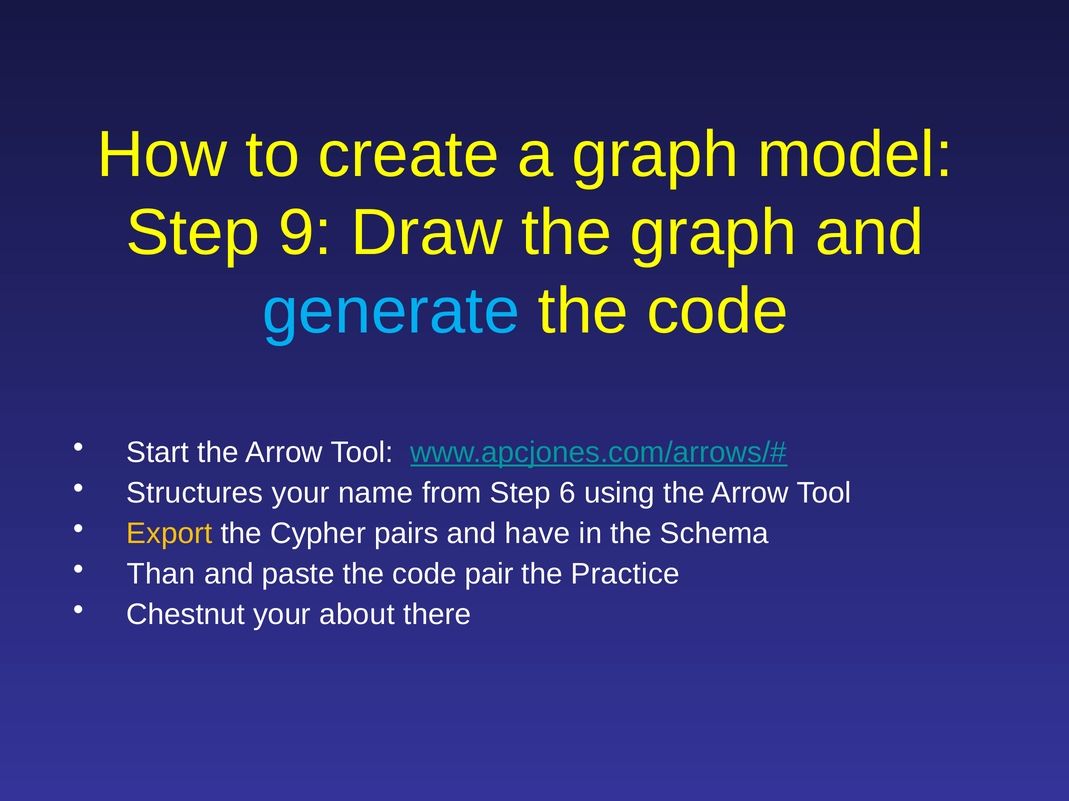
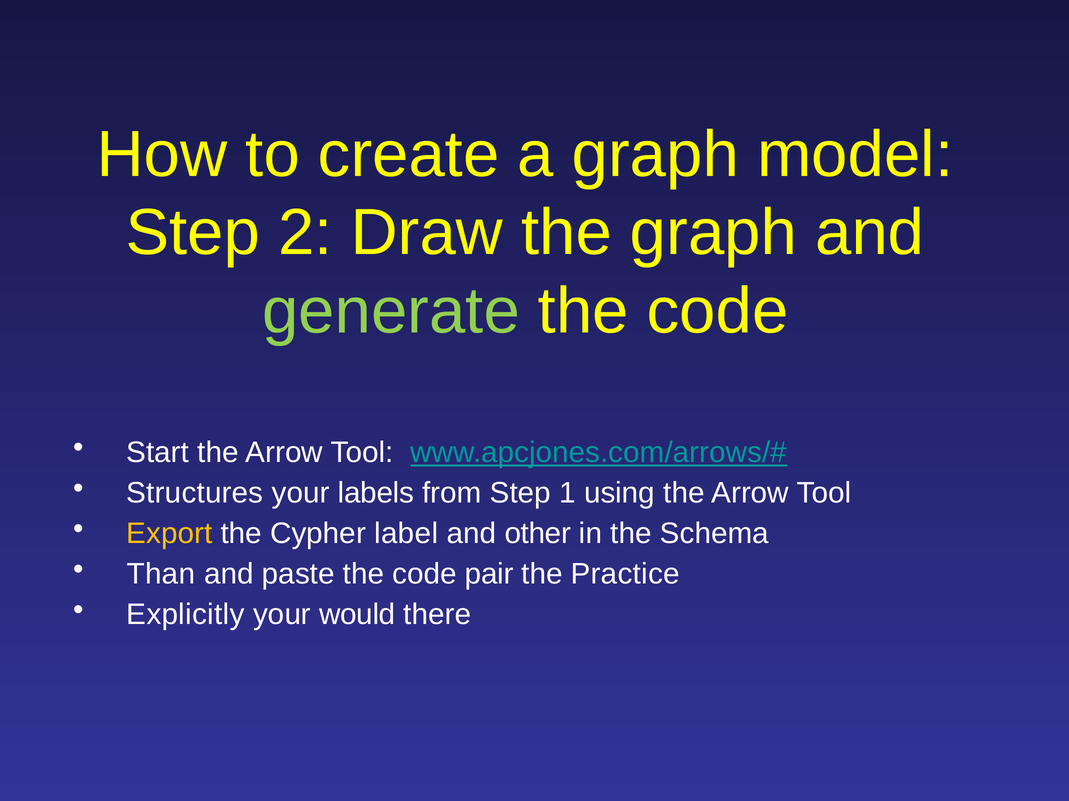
9: 9 -> 2 (305, 233)
generate colour: light blue -> light green (391, 311)
name: name -> labels (376, 493)
6: 6 -> 1 (568, 493)
pairs: pairs -> label (406, 534)
have: have -> other (538, 534)
Chestnut: Chestnut -> Explicitly (185, 615)
about: about -> would (357, 615)
